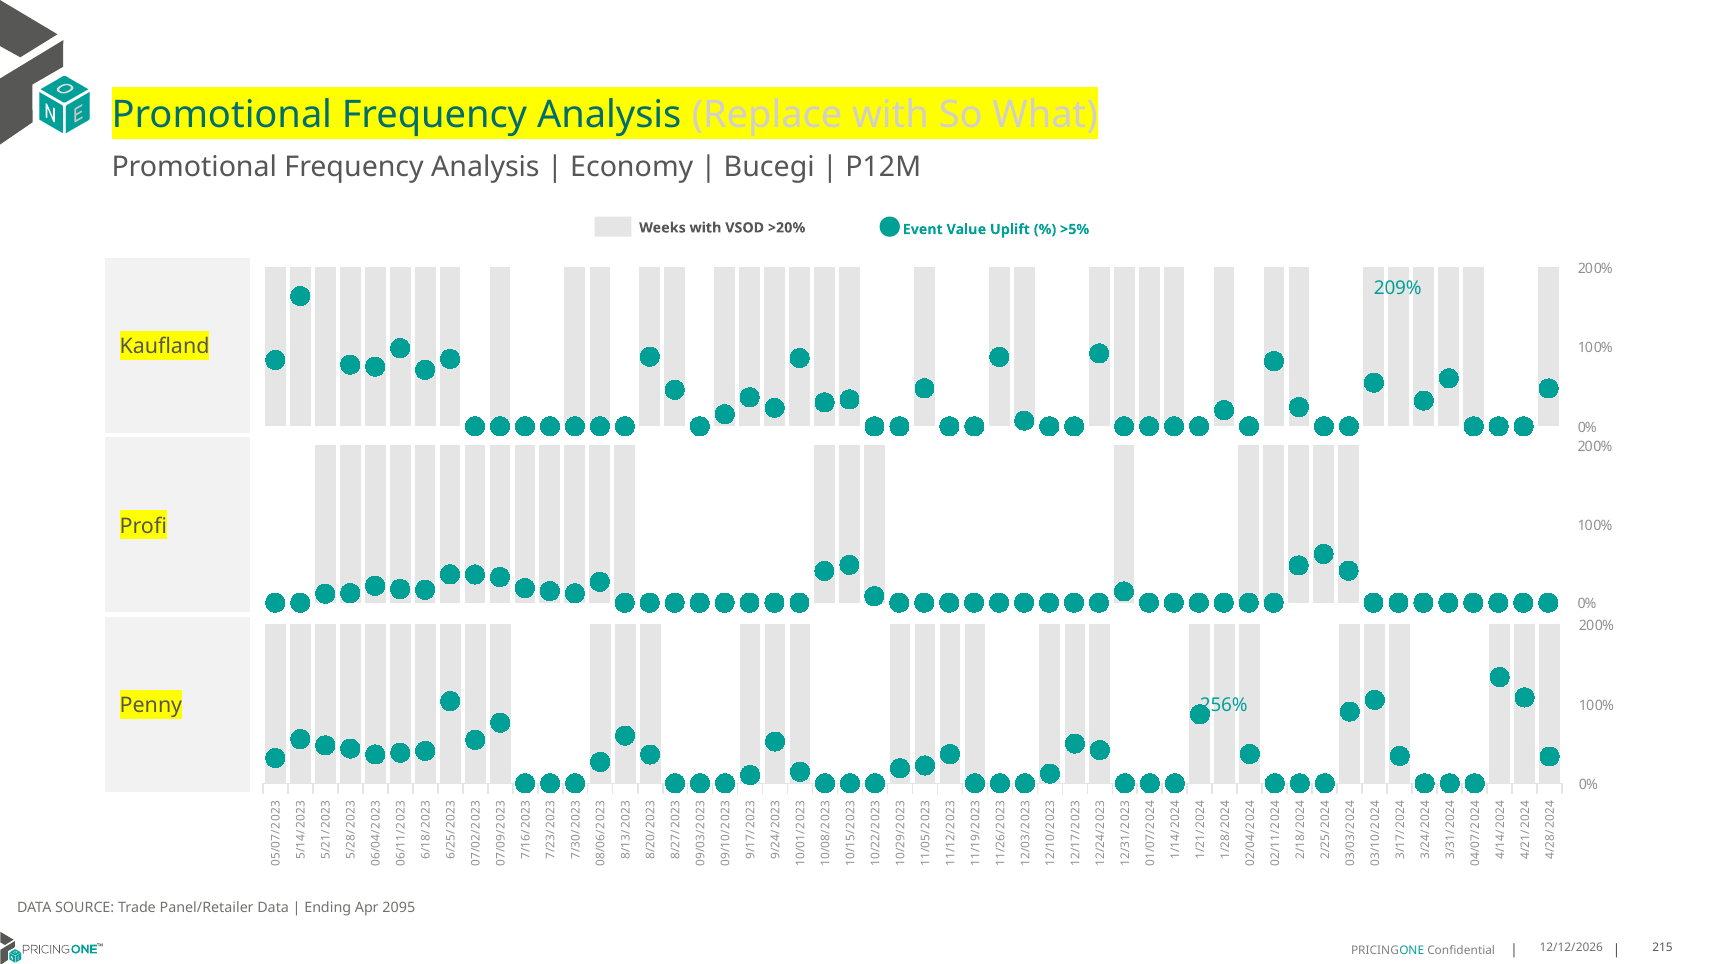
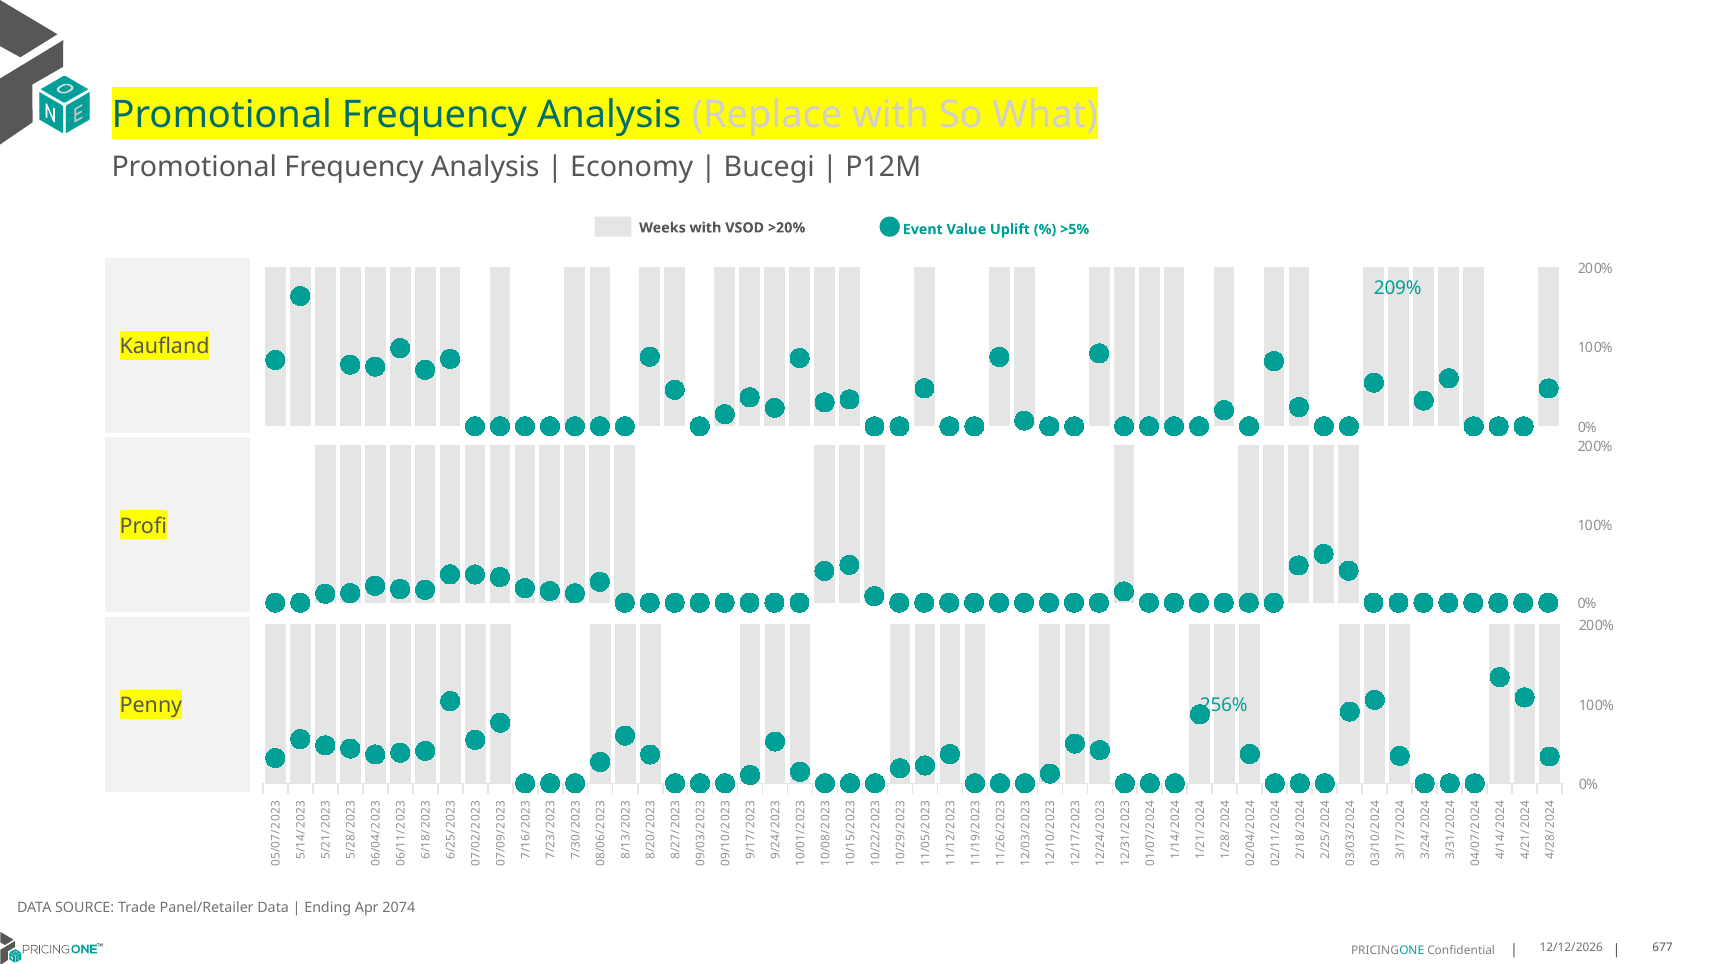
2095: 2095 -> 2074 (399, 909)
215: 215 -> 677 (1662, 949)
